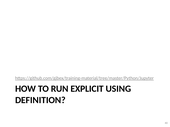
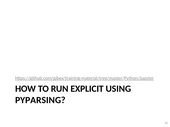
DEFINITION: DEFINITION -> PYPARSING (40, 100)
